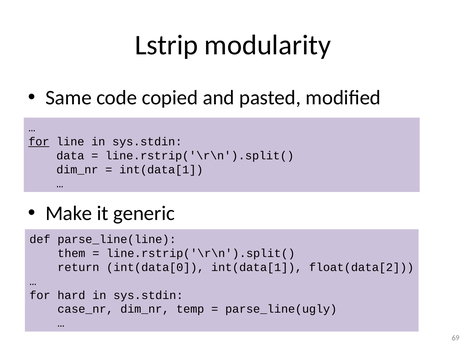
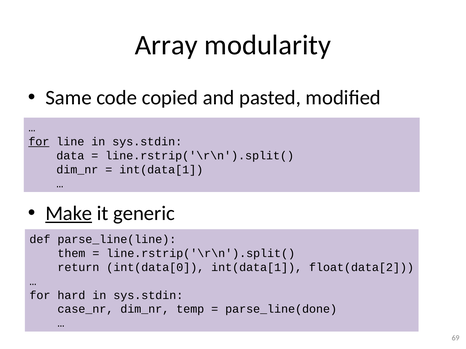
Lstrip: Lstrip -> Array (166, 45)
Make underline: none -> present (69, 214)
parse_line(ugly: parse_line(ugly -> parse_line(done (281, 310)
